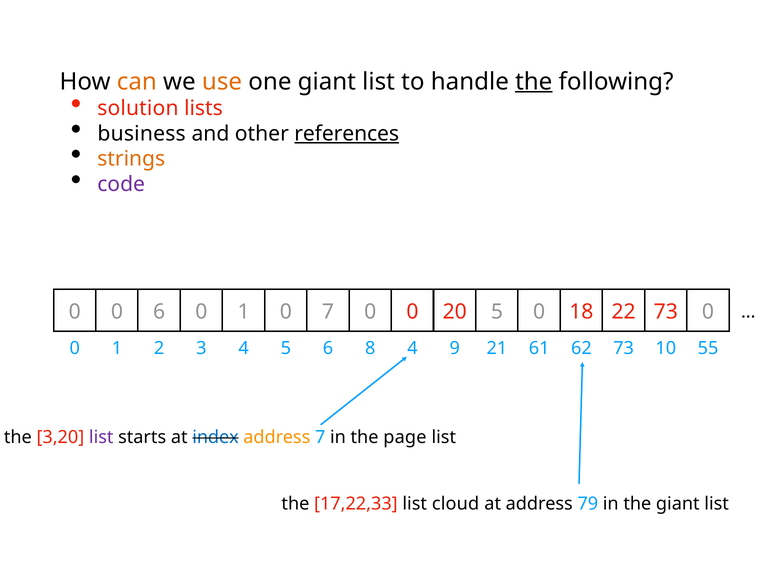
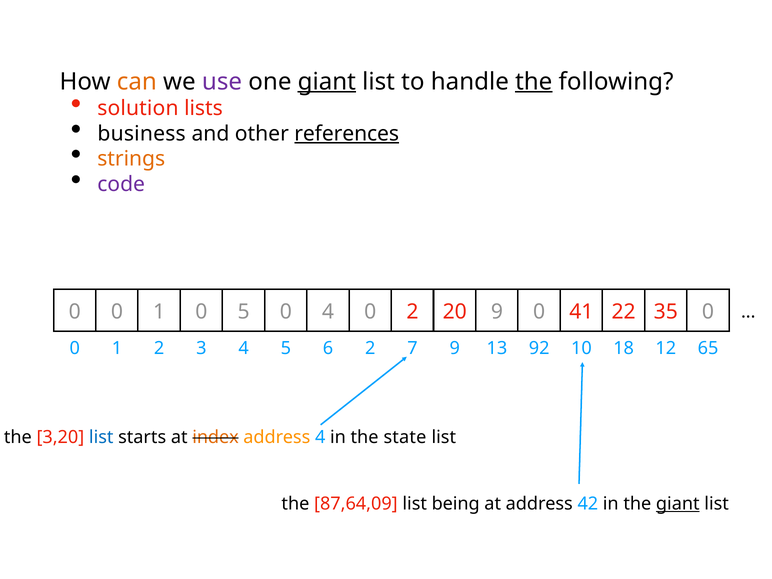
use colour: orange -> purple (222, 82)
giant underline: none -> present (327, 82)
0 6: 6 -> 1 (159, 312)
0 1: 1 -> 5 (244, 312)
0 7: 7 -> 4 (328, 312)
0: 0 -> 2 (412, 312)
20 5: 5 -> 9 (497, 312)
18: 18 -> 41 (581, 312)
22 73: 73 -> 35 (666, 312)
8: 8 -> 2 (370, 348)
1 4: 4 -> 7 (412, 348)
21: 21 -> 13 (497, 348)
61: 61 -> 92 (539, 348)
62: 62 -> 10 (581, 348)
4 73: 73 -> 18 (624, 348)
10: 10 -> 12 (666, 348)
55: 55 -> 65 (708, 348)
list colour: purple -> blue (101, 437)
index colour: blue -> orange (216, 437)
address 7: 7 -> 4 (320, 437)
page: page -> state (405, 437)
17,22,33: 17,22,33 -> 87,64,09 (356, 504)
cloud: cloud -> being (456, 504)
79: 79 -> 42 (588, 504)
giant underline: none -> present (678, 504)
